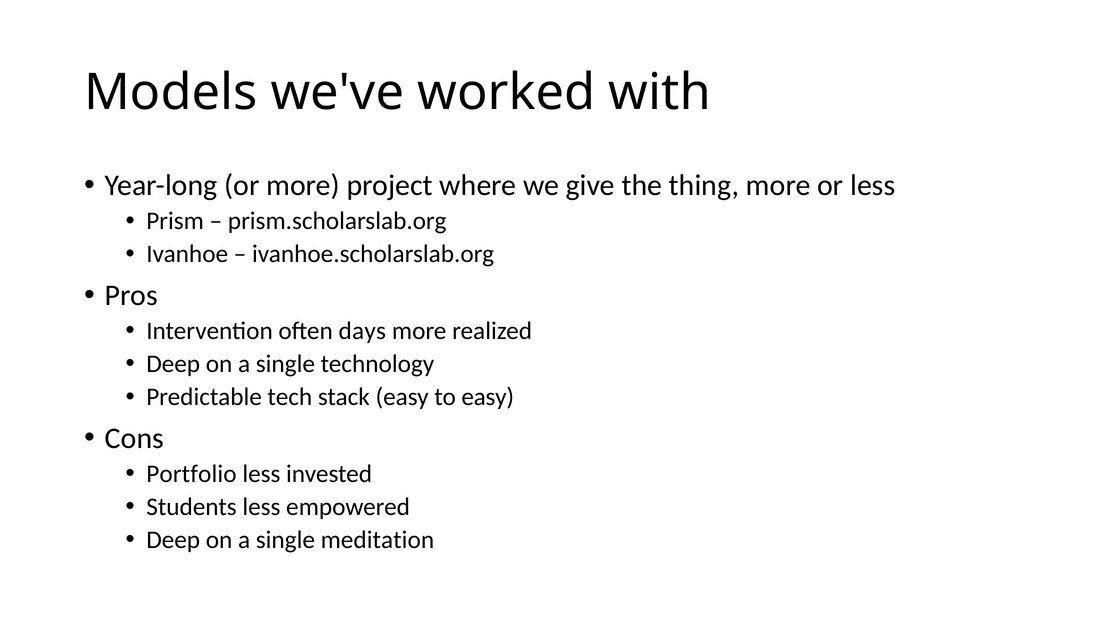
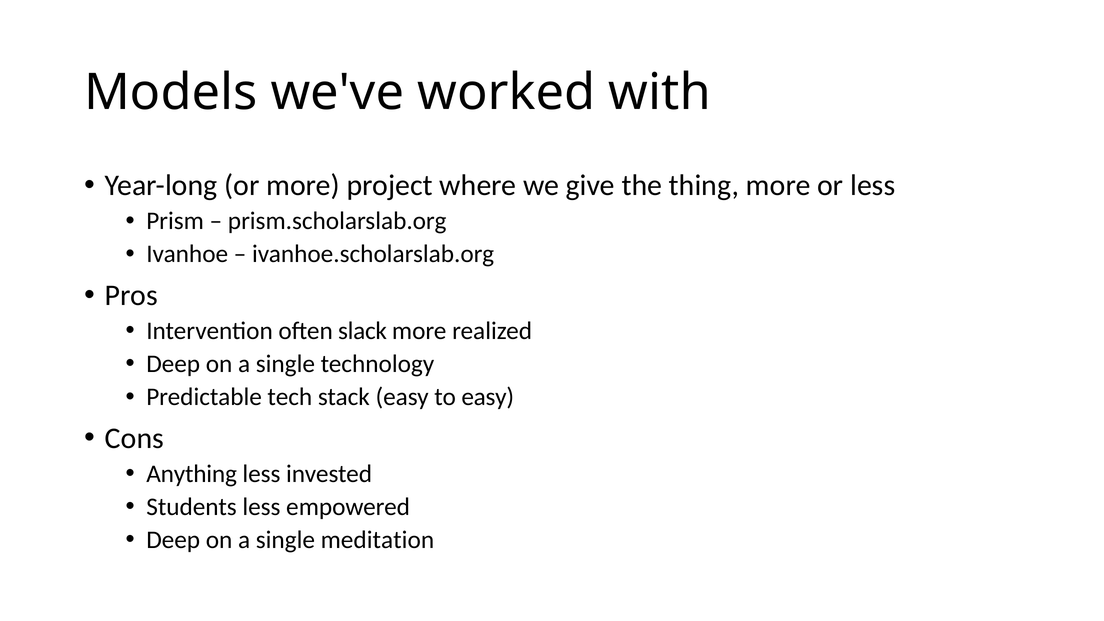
days: days -> slack (363, 331)
Portfolio: Portfolio -> Anything (192, 474)
